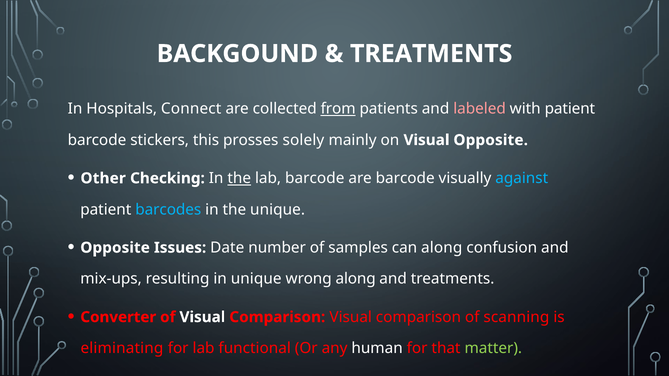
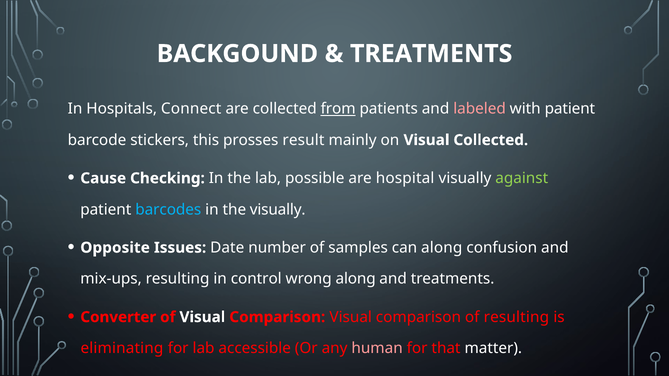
solely: solely -> result (303, 140)
Visual Opposite: Opposite -> Collected (491, 140)
Other: Other -> Cause (103, 178)
the underline: present -> none (239, 178)
lab barcode: barcode -> possible (315, 178)
are barcode: barcode -> hospital (405, 178)
against colour: light blue -> light green (522, 178)
the unique: unique -> visually (278, 210)
in unique: unique -> control (256, 279)
of scanning: scanning -> resulting (516, 317)
functional: functional -> accessible (255, 349)
human colour: white -> pink (377, 349)
matter colour: light green -> white (493, 349)
